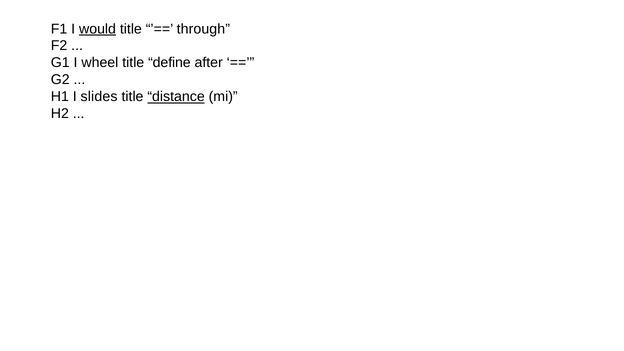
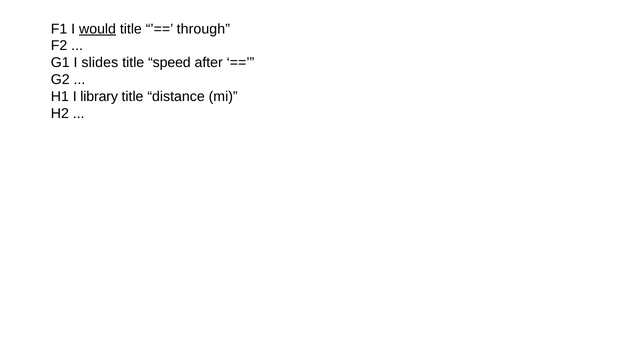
wheel: wheel -> slides (100, 63)
define: define -> speed (169, 63)
slides: slides -> library (99, 97)
distance underline: present -> none (176, 97)
